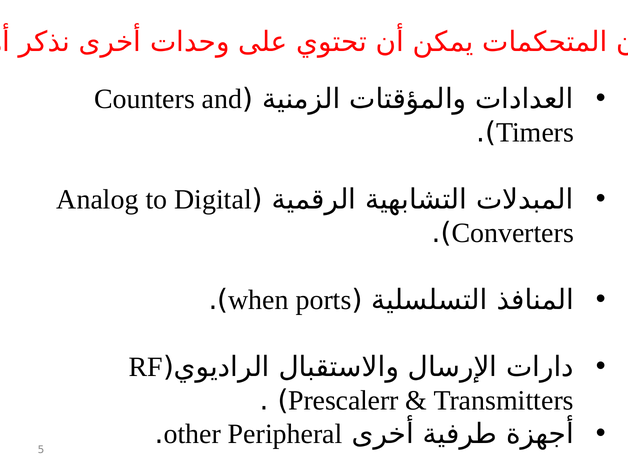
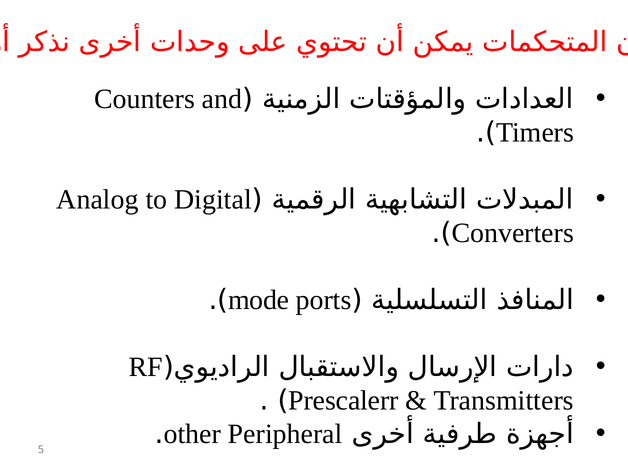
when: when -> mode (259, 300)
